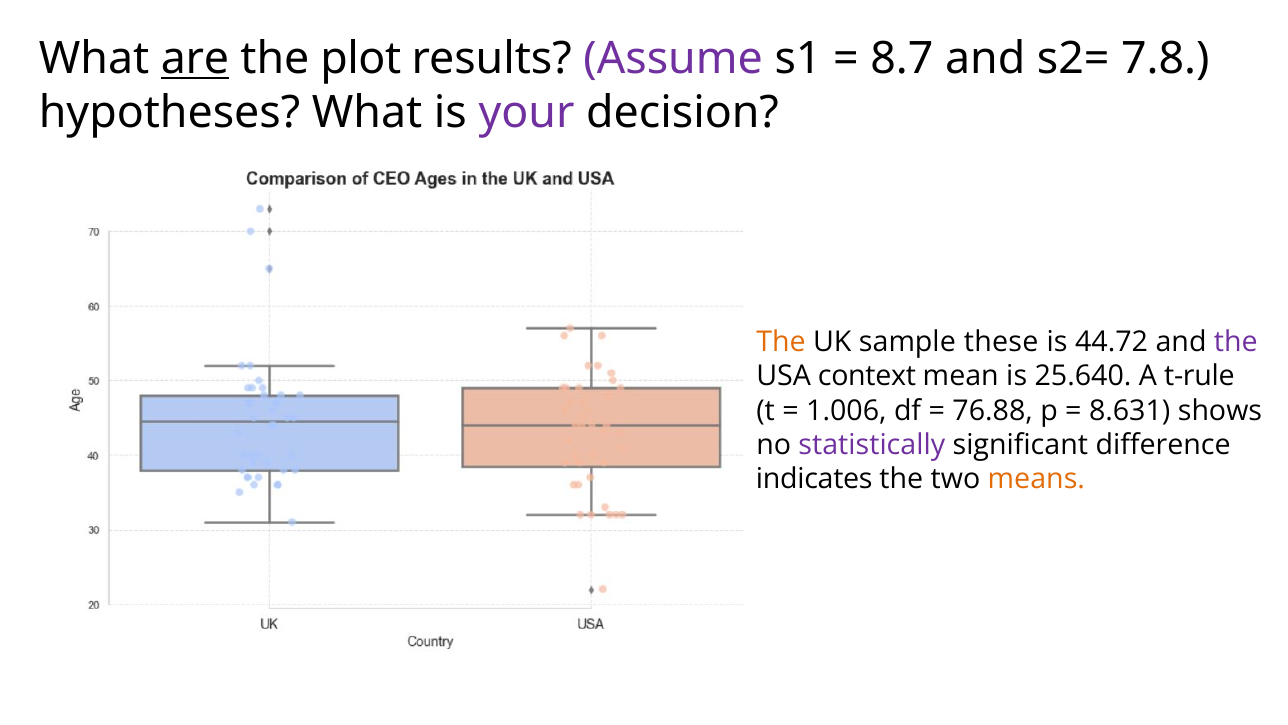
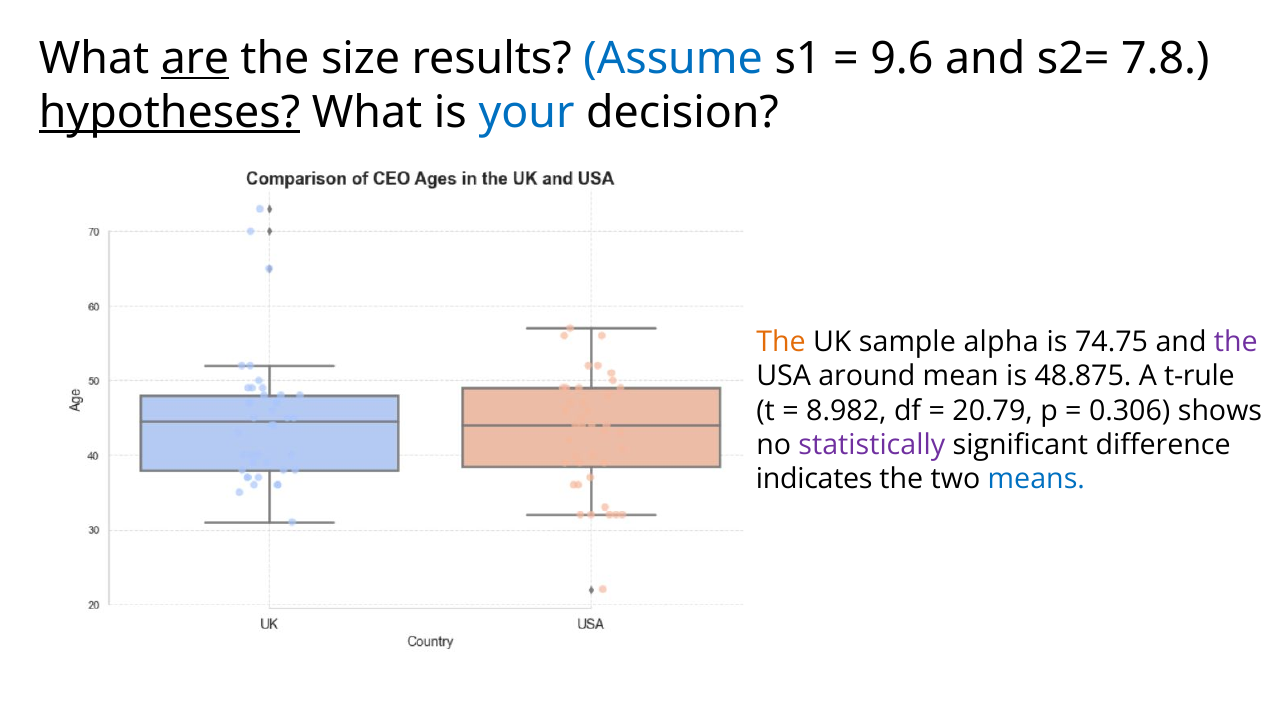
plot: plot -> size (361, 59)
Assume colour: purple -> blue (673, 59)
8.7: 8.7 -> 9.6 (902, 59)
hypotheses underline: none -> present (170, 112)
your colour: purple -> blue (526, 112)
these: these -> alpha (1001, 342)
44.72: 44.72 -> 74.75 (1112, 342)
context: context -> around (867, 376)
25.640: 25.640 -> 48.875 (1083, 376)
1.006: 1.006 -> 8.982 (846, 410)
76.88: 76.88 -> 20.79 (993, 410)
8.631: 8.631 -> 0.306 (1130, 410)
means colour: orange -> blue (1036, 479)
